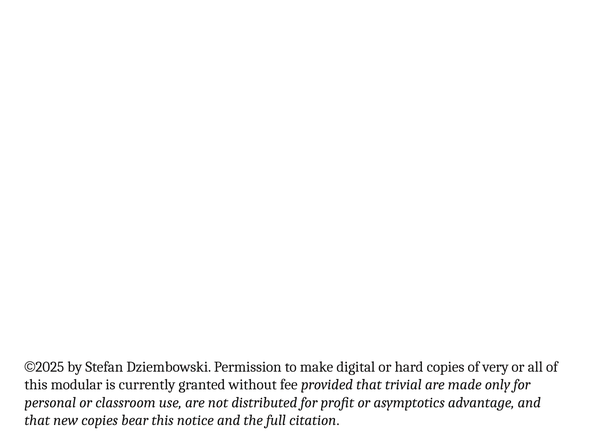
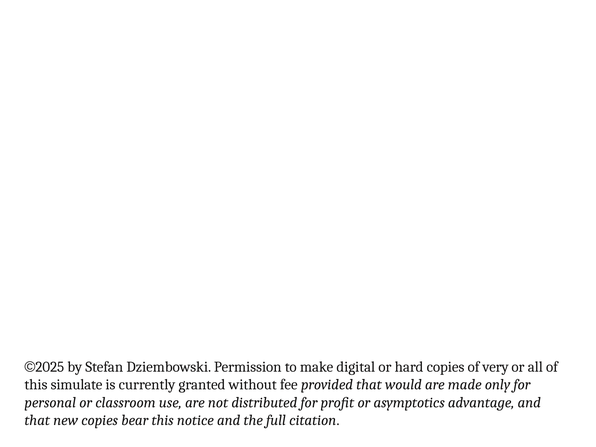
modular: modular -> simulate (77, 385)
trivial: trivial -> would (403, 385)
